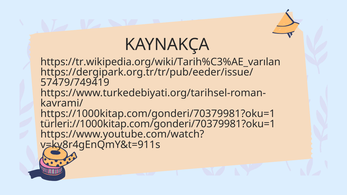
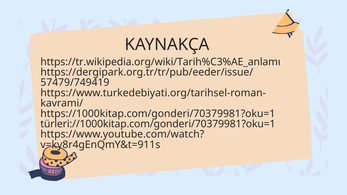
https://tr.wikipedia.org/wiki/Tarih%C3%AE_varılan: https://tr.wikipedia.org/wiki/Tarih%C3%AE_varılan -> https://tr.wikipedia.org/wiki/Tarih%C3%AE_anlamı (160, 62)
